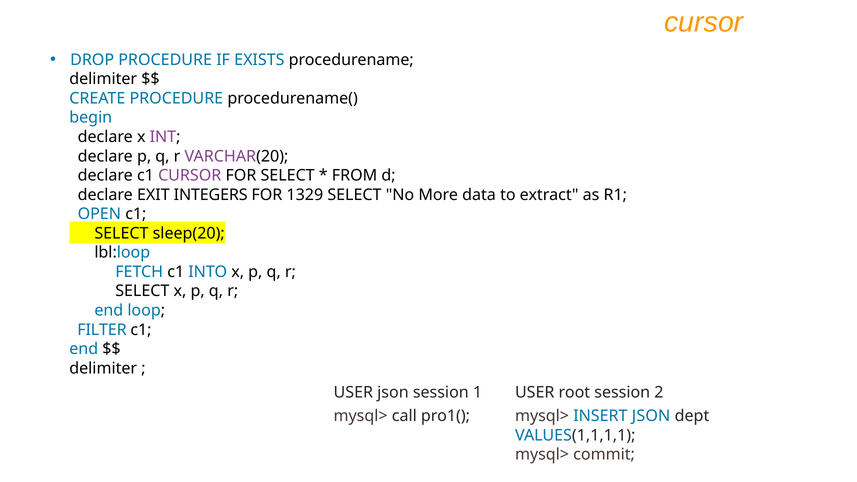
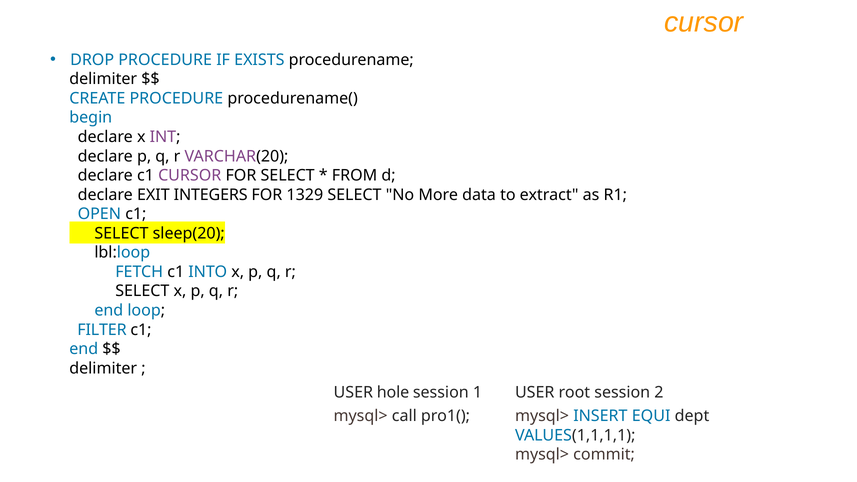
USER json: json -> hole (393, 392)
INSERT JSON: JSON -> EQUI (651, 416)
